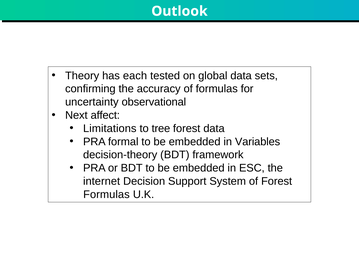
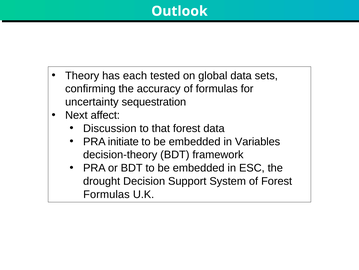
observational: observational -> sequestration (154, 102)
Limitations: Limitations -> Discussion (110, 128)
tree: tree -> that (161, 128)
formal: formal -> initiate (123, 141)
internet: internet -> drought (102, 181)
